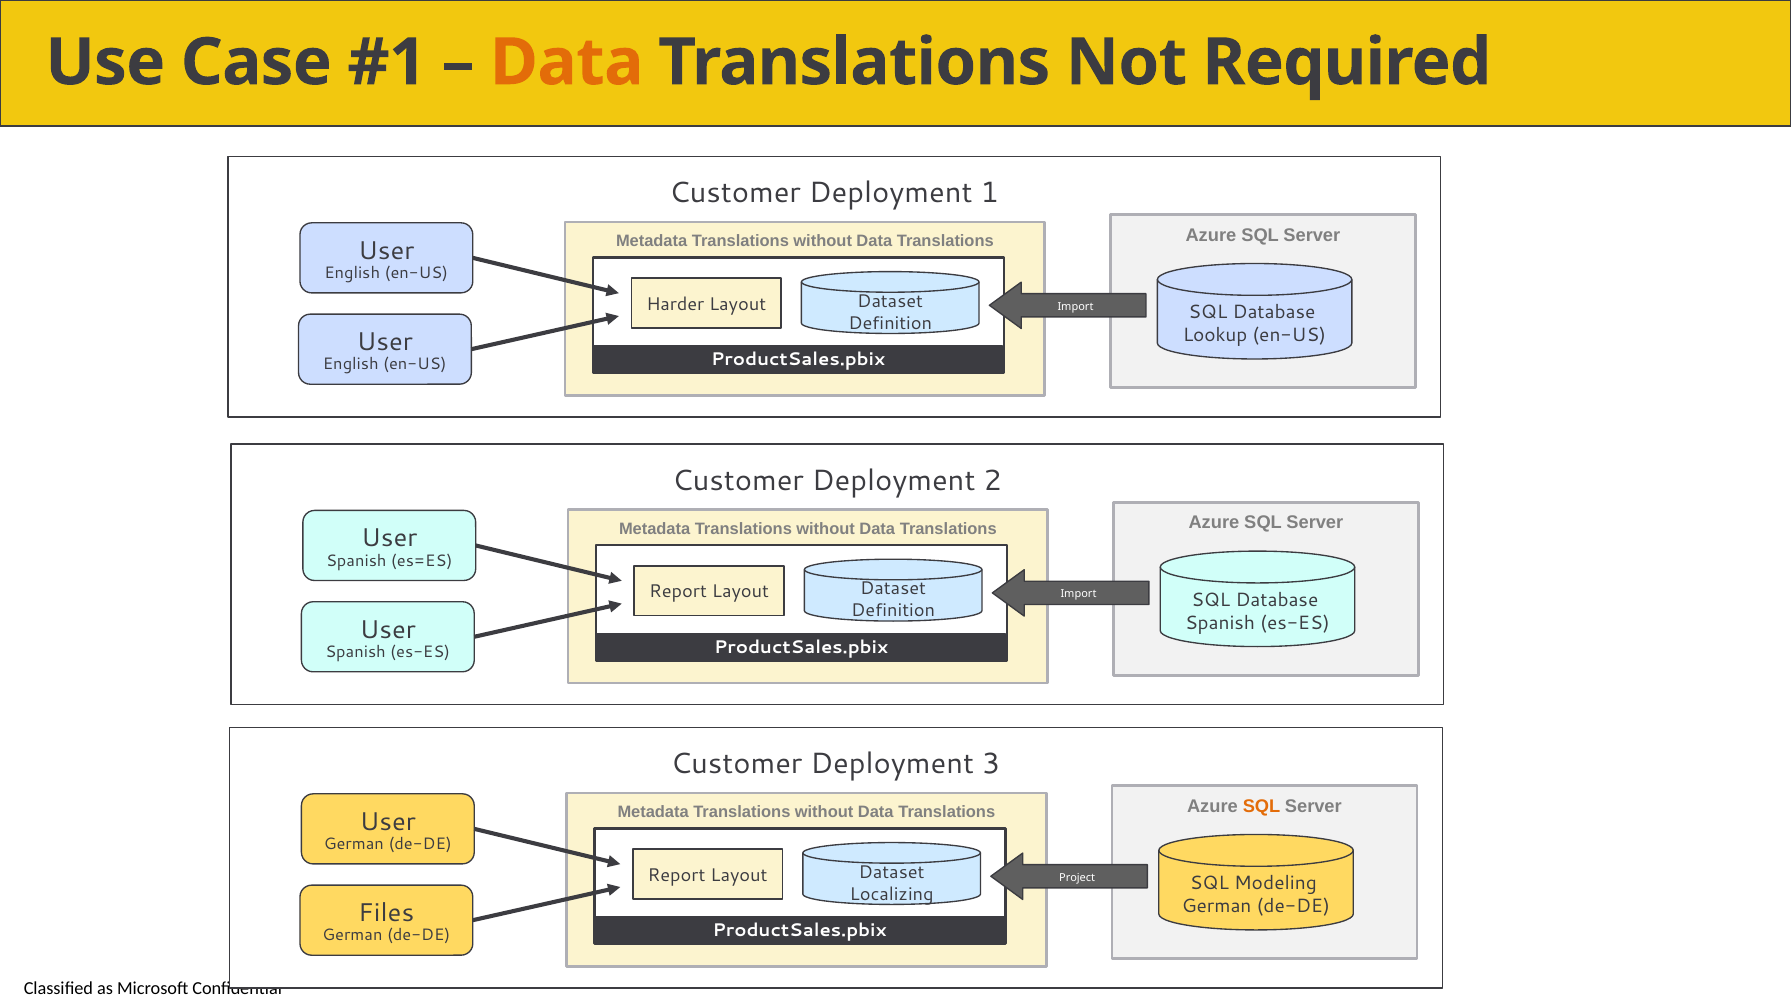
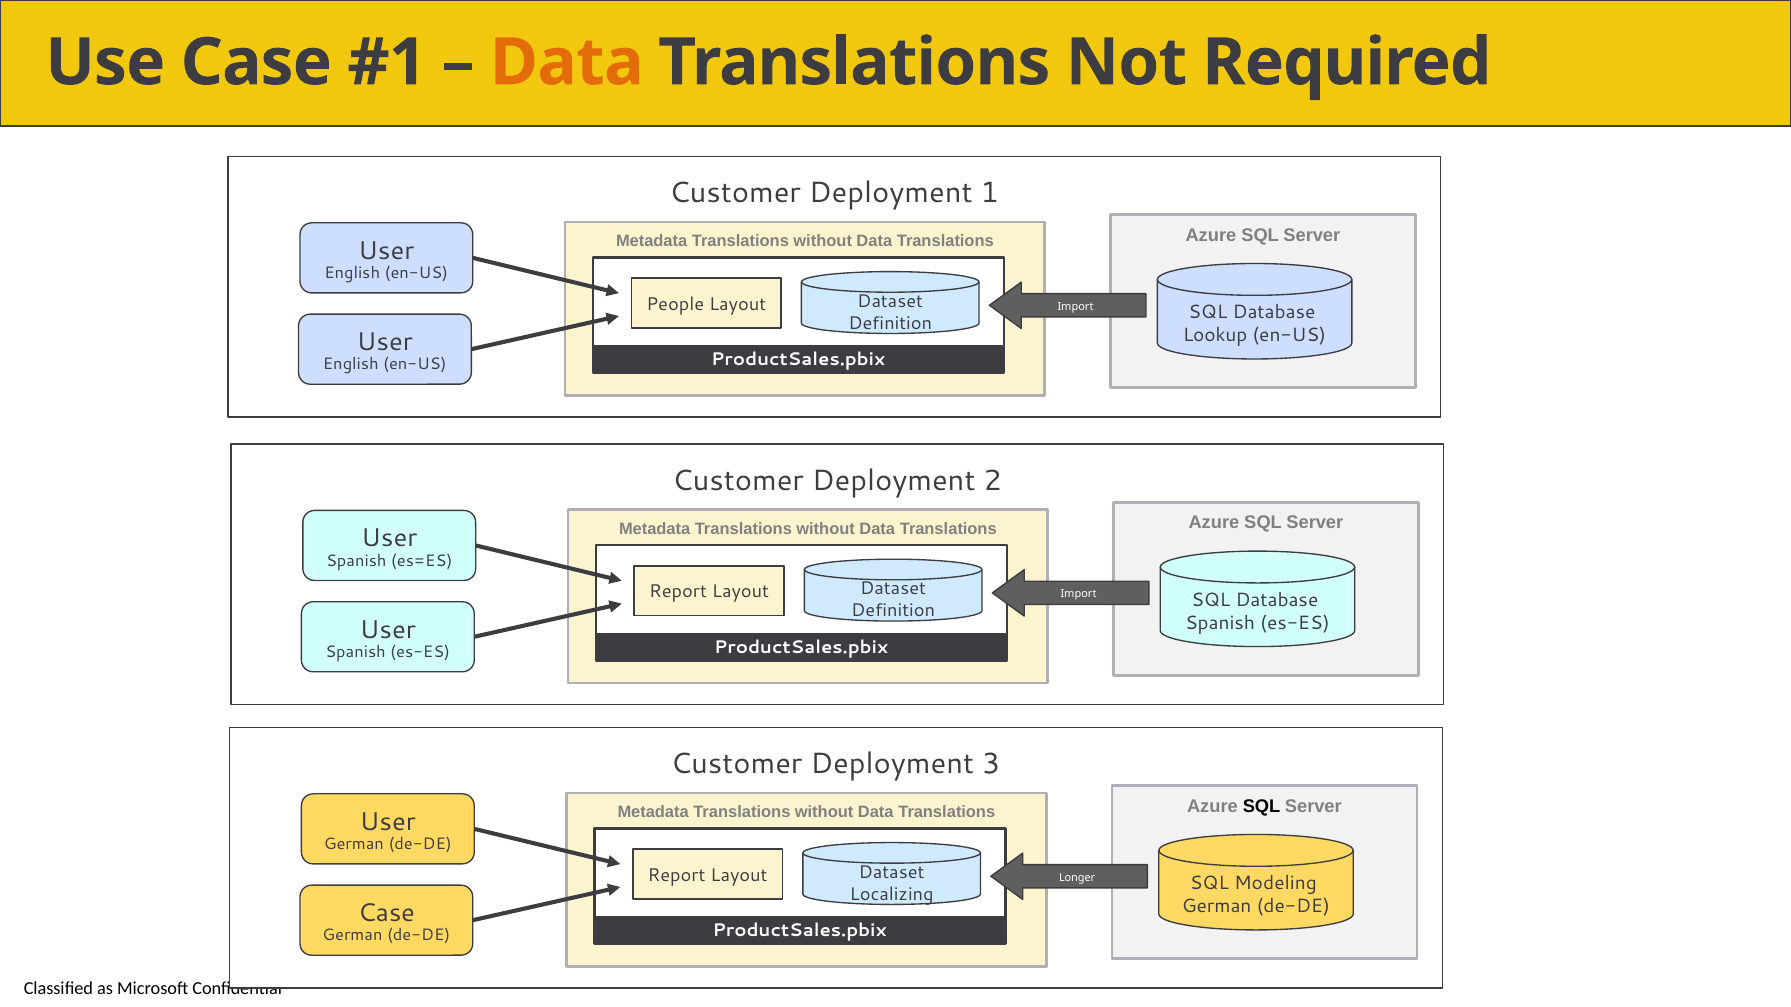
Harder: Harder -> People (675, 304)
SQL colour: orange -> black (1262, 806)
Project: Project -> Longer (1077, 878)
Files: Files -> Case (386, 913)
